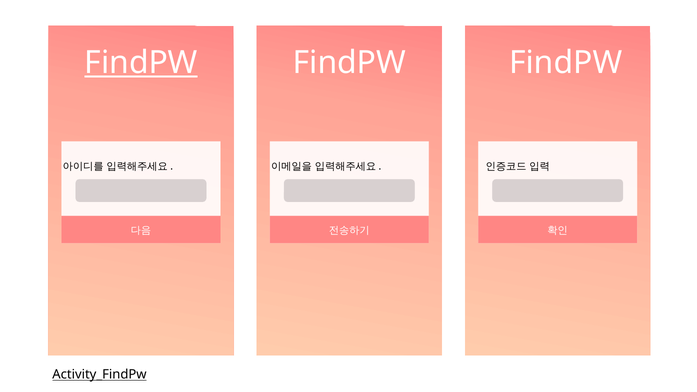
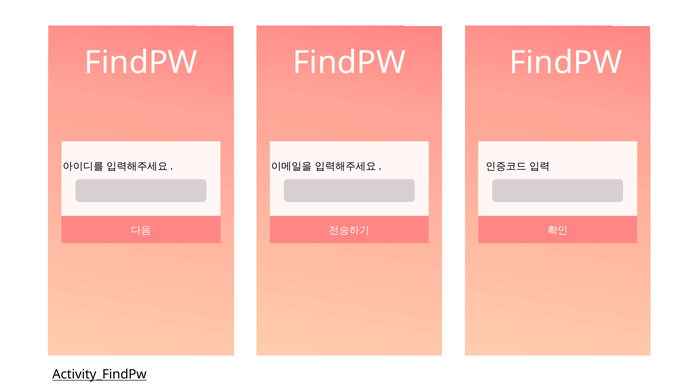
FindPW underline: present -> none (141, 63)
